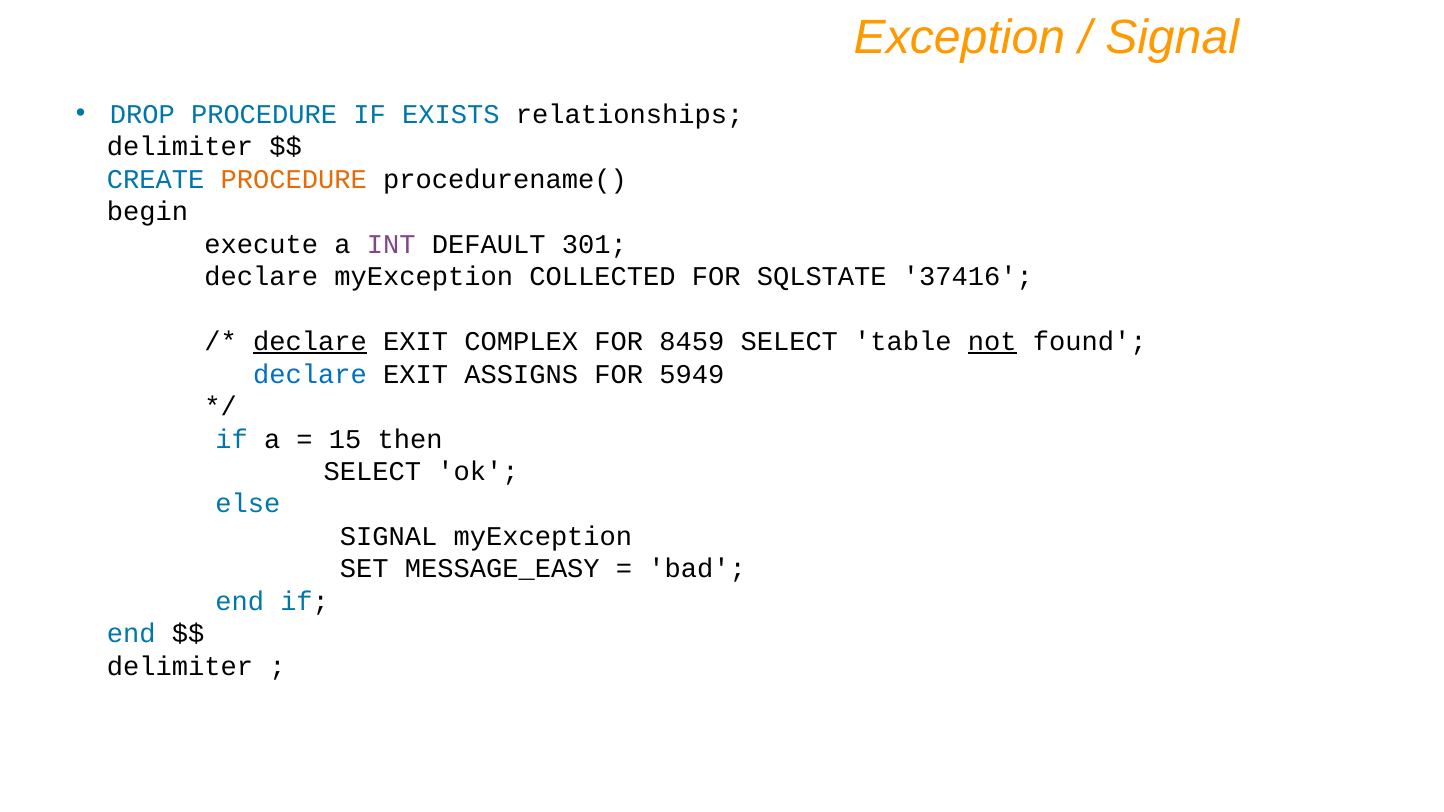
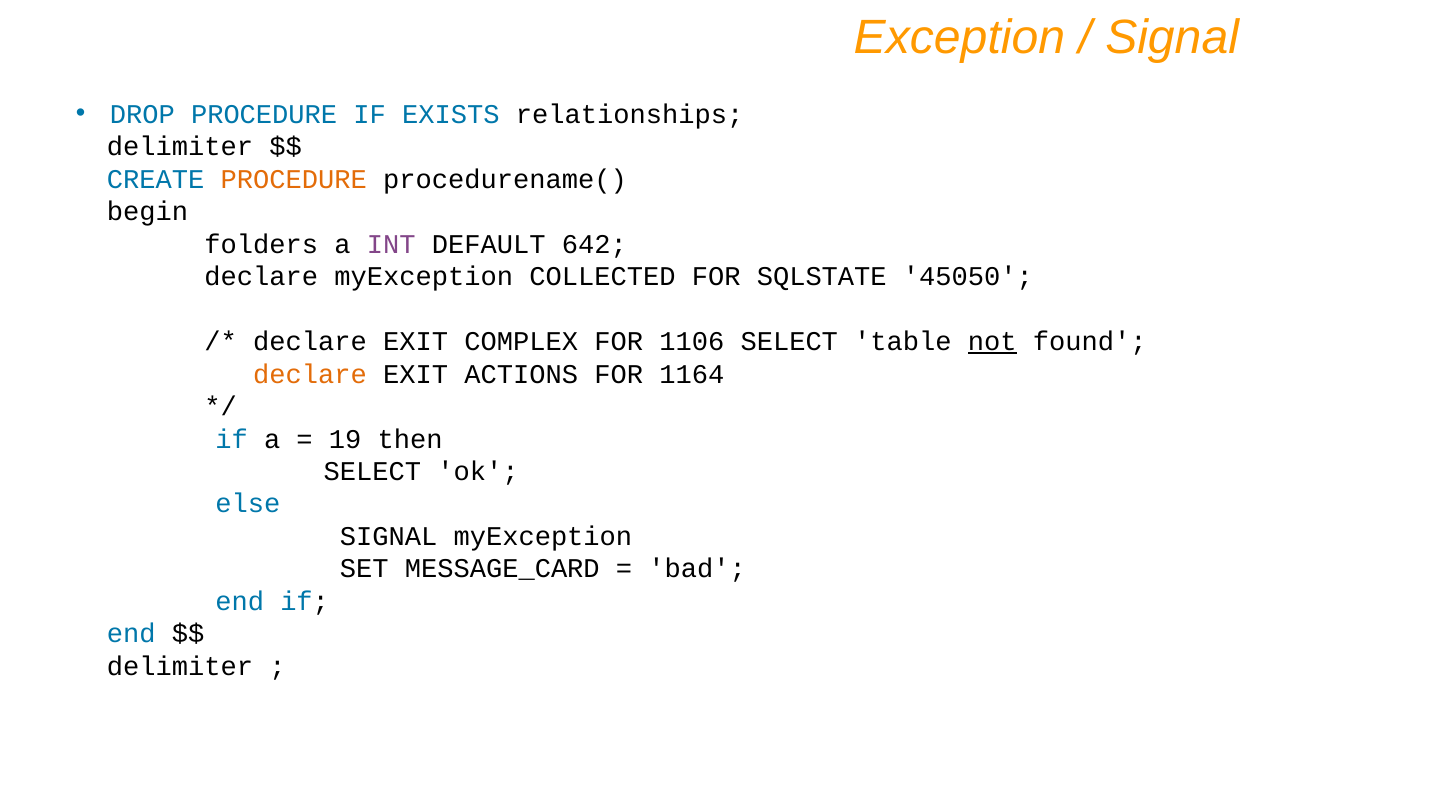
execute: execute -> folders (261, 244)
301: 301 -> 642 (594, 244)
37416: 37416 -> 45050 (968, 277)
declare underline: present -> none (310, 342)
8459: 8459 -> 1106 (692, 342)
declare colour: blue -> orange (310, 374)
ASSIGNS: ASSIGNS -> ACTIONS (521, 374)
5949: 5949 -> 1164 (692, 374)
15: 15 -> 19 (345, 439)
MESSAGE_EASY: MESSAGE_EASY -> MESSAGE_CARD (502, 569)
